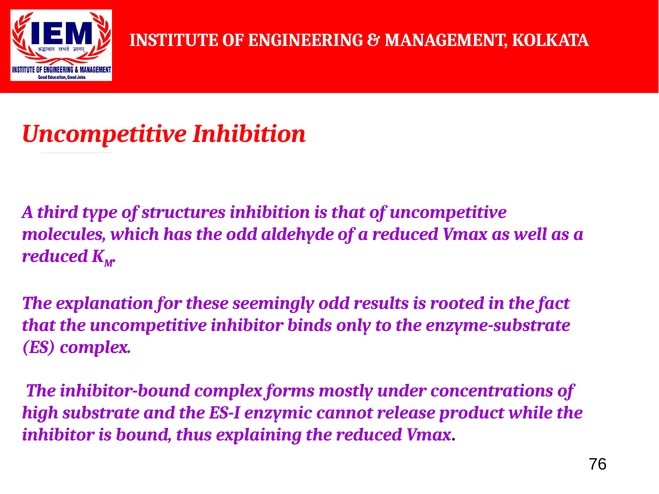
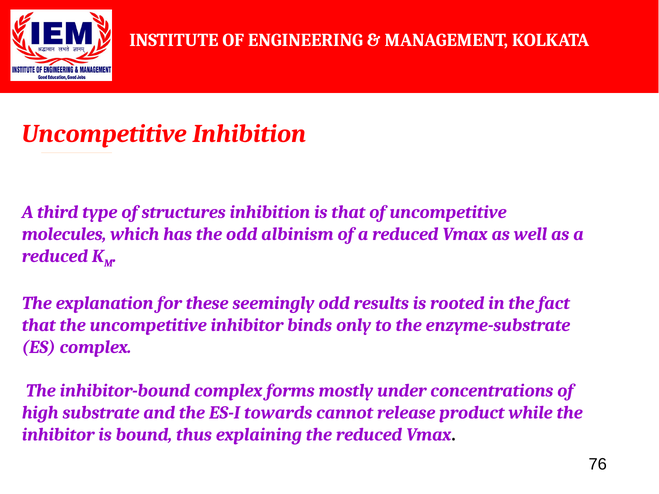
aldehyde: aldehyde -> albinism (297, 234)
enzymic: enzymic -> towards (278, 413)
